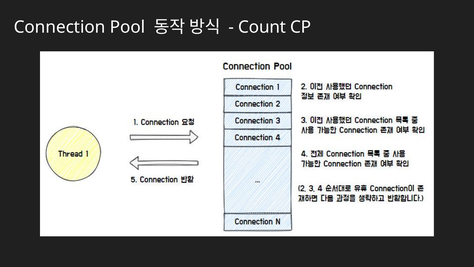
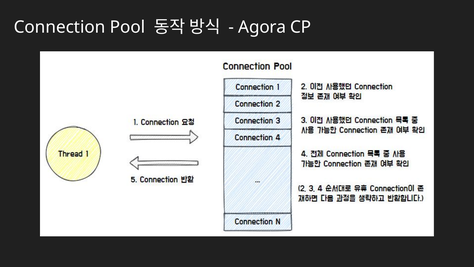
Count: Count -> Agora (262, 27)
